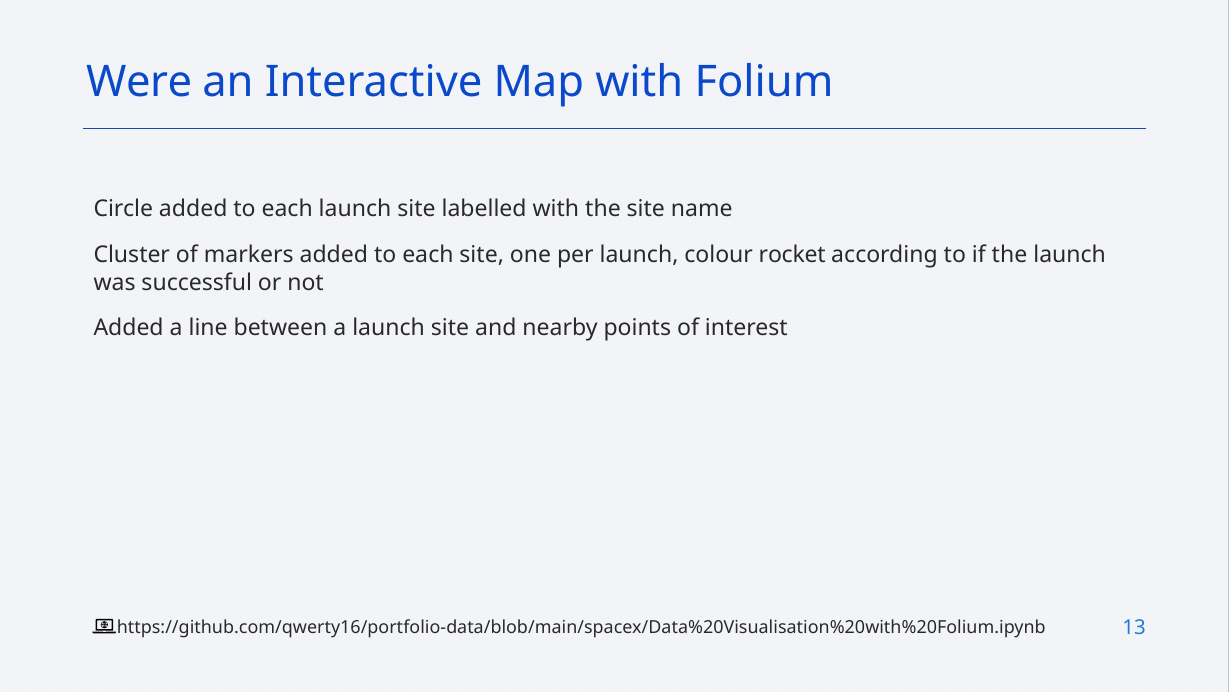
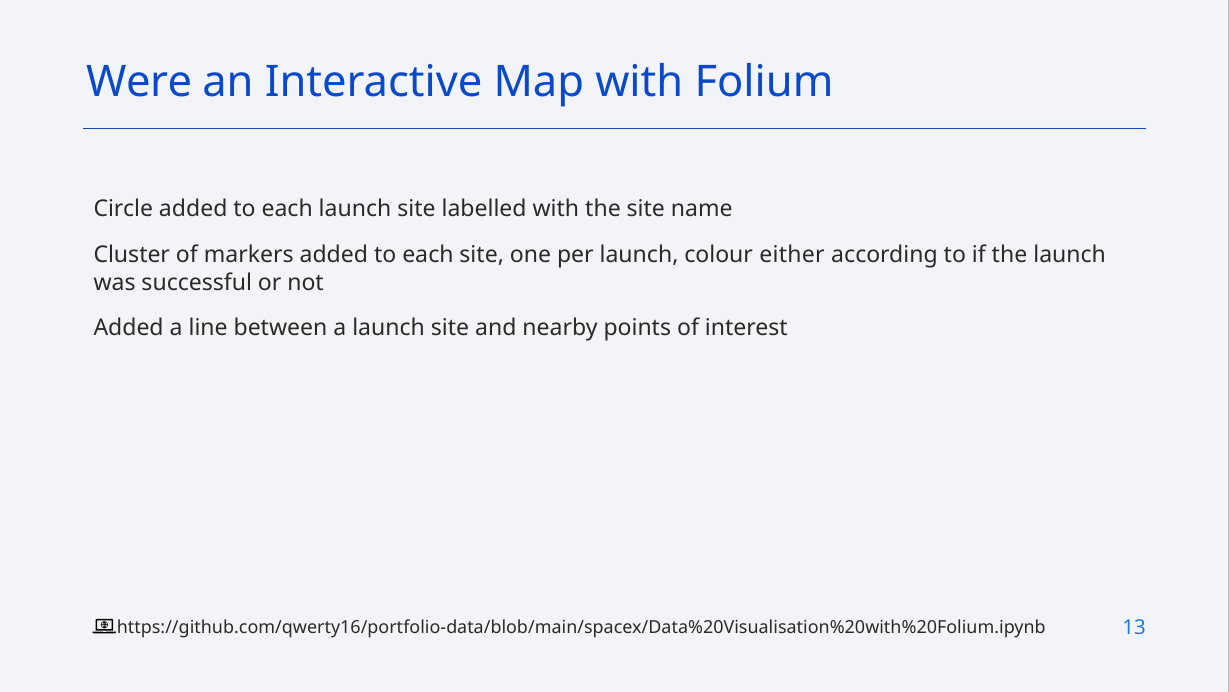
rocket: rocket -> either (792, 255)
